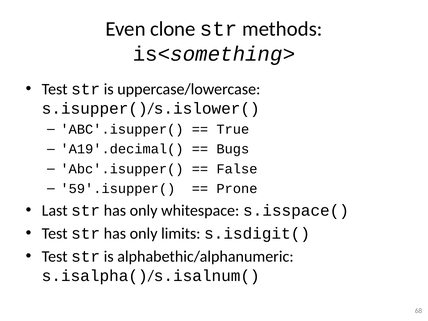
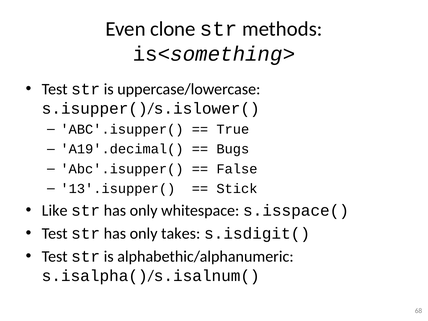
59'.isupper(: 59'.isupper( -> 13'.isupper( (118, 189)
Prone: Prone -> Stick (237, 189)
Last: Last -> Like (55, 210)
limits: limits -> takes (181, 234)
